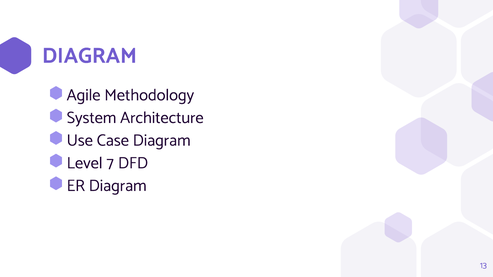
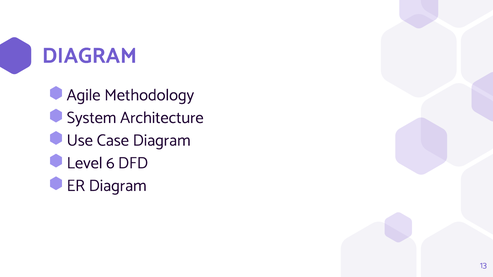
7: 7 -> 6 (110, 163)
